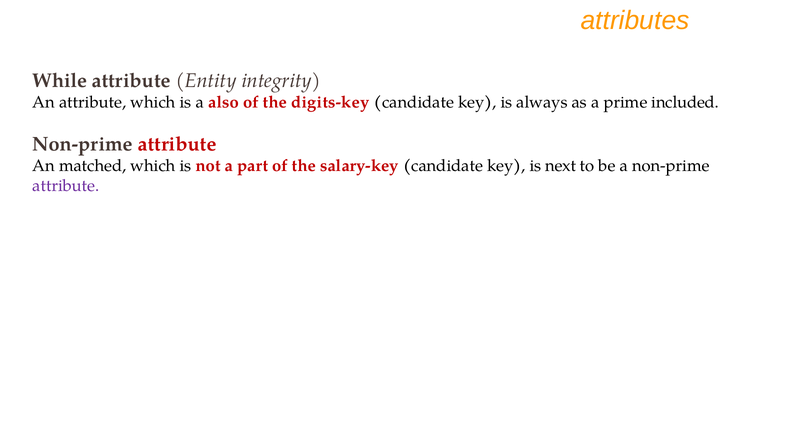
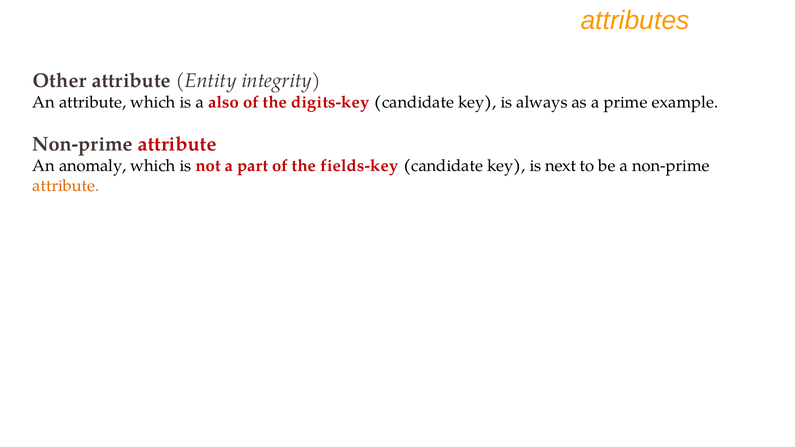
While: While -> Other (60, 81)
included: included -> example (685, 102)
matched: matched -> anomaly (93, 166)
salary-key: salary-key -> fields-key (359, 166)
attribute colour: purple -> orange (66, 186)
